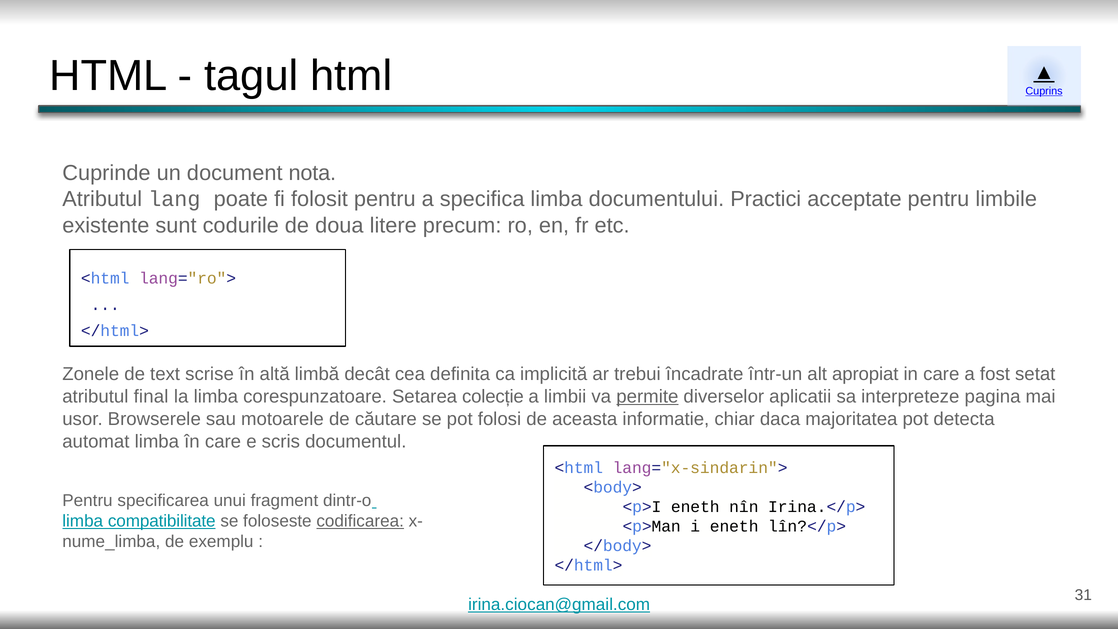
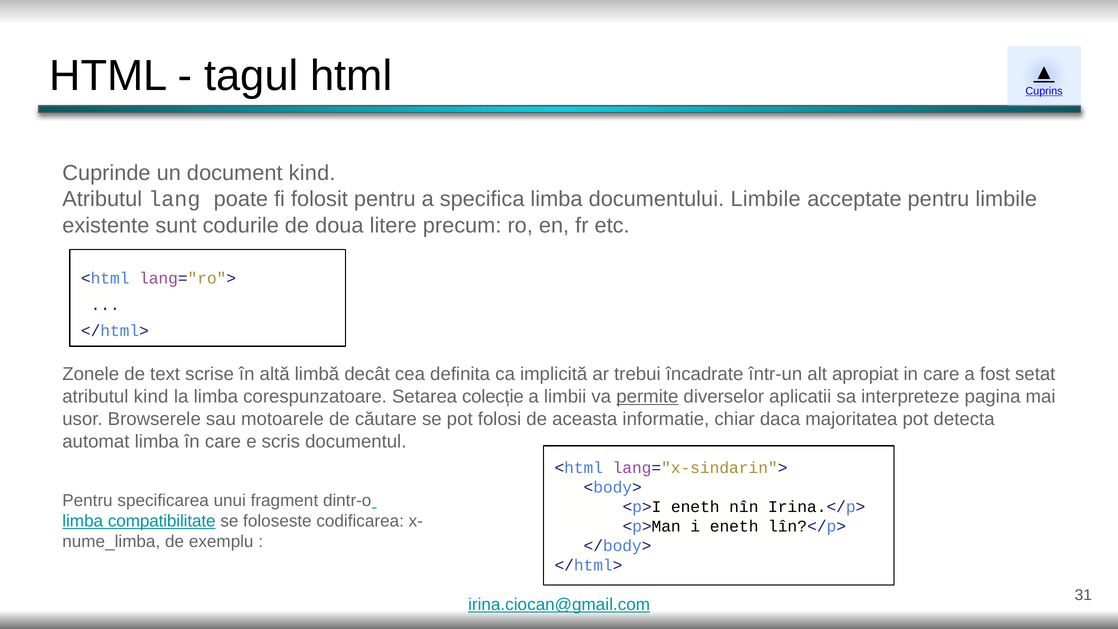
document nota: nota -> kind (312, 173)
documentului Practici: Practici -> Limbile (766, 199)
atributul final: final -> kind (151, 397)
codificarea underline: present -> none (360, 521)
